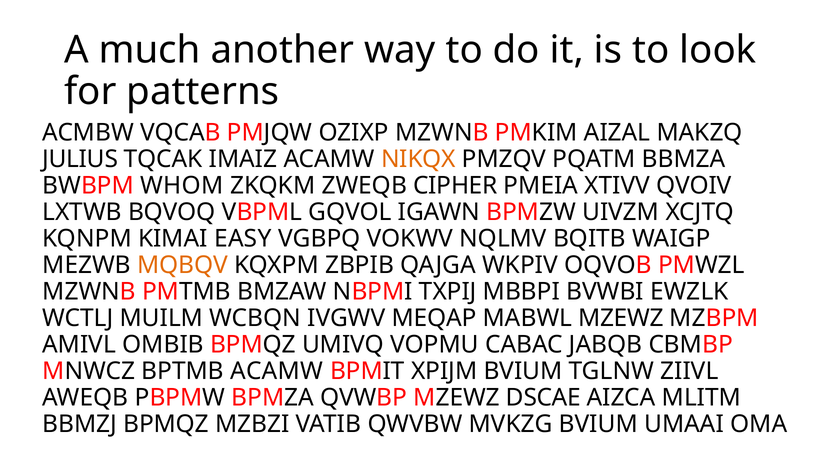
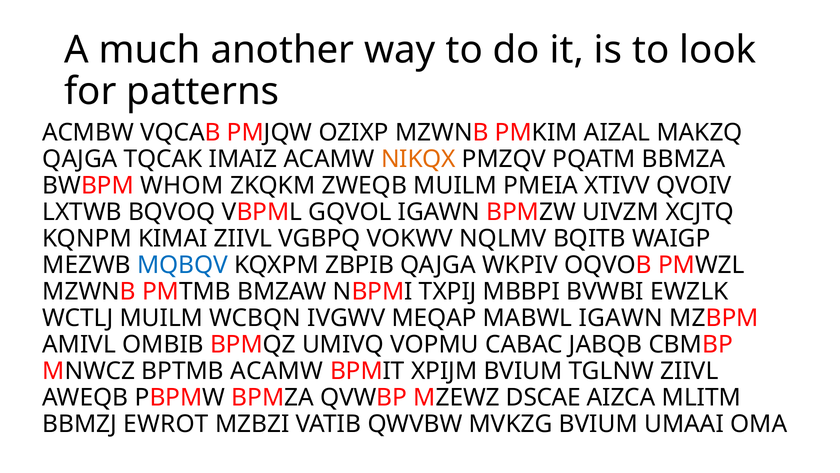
JULIUS: JULIUS -> QAJGA (80, 159)
ZWEQB CIPHER: CIPHER -> MUILM (455, 186)
KIMAI EASY: EASY -> ZIIVL (243, 239)
MQBQV colour: orange -> blue (183, 265)
MABWL MZEWZ: MZEWZ -> IGAWN (621, 318)
BBMZJ BPMQZ: BPMQZ -> EWROT (166, 424)
